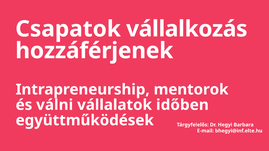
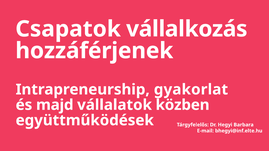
mentorok: mentorok -> gyakorlat (191, 90)
válni: válni -> majd (55, 105)
időben: időben -> közben (183, 105)
